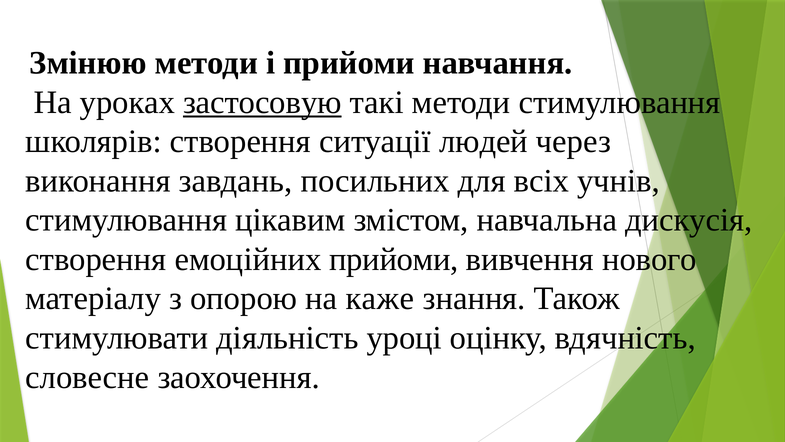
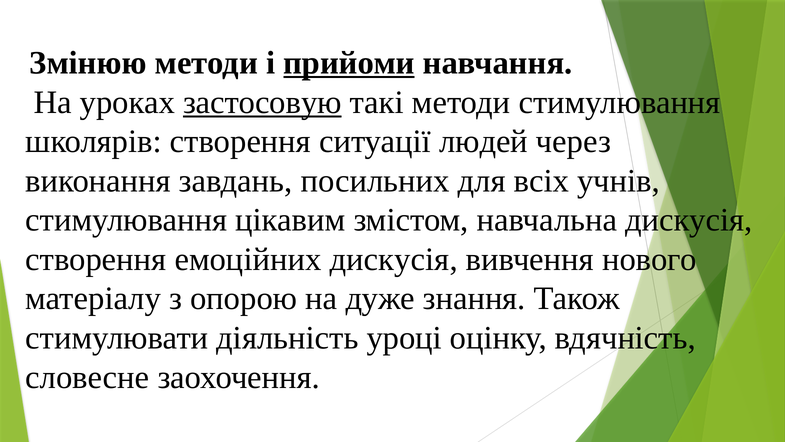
прийоми underline: none -> present (349, 63)
емоційних прийоми: прийоми -> дискусія (394, 259)
каже: каже -> дуже (380, 298)
